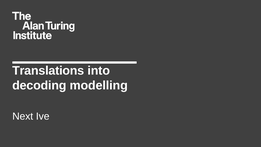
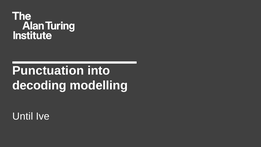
Translations: Translations -> Punctuation (48, 71)
Next: Next -> Until (23, 116)
